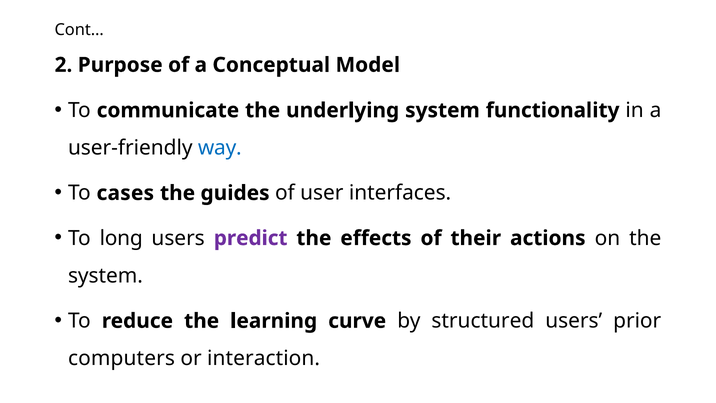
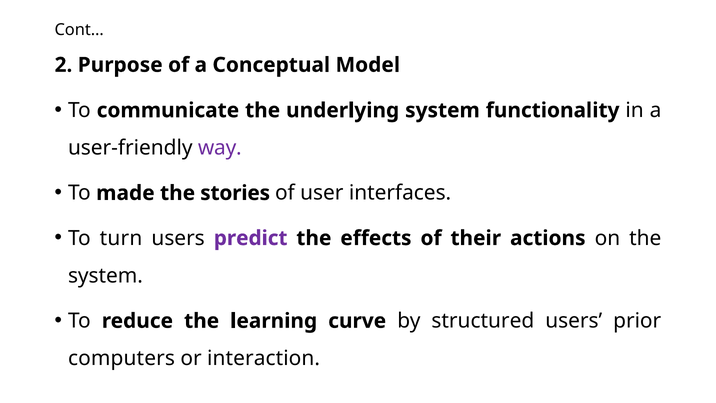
way colour: blue -> purple (220, 148)
cases: cases -> made (125, 193)
guides: guides -> stories (235, 193)
long: long -> turn (121, 238)
